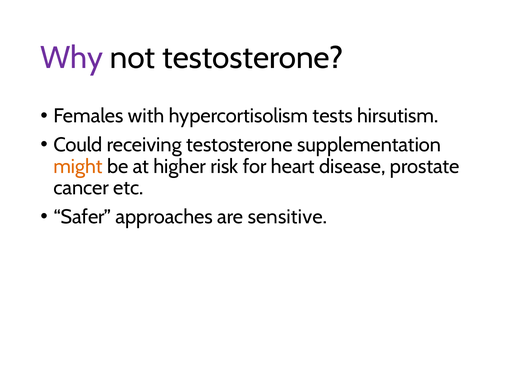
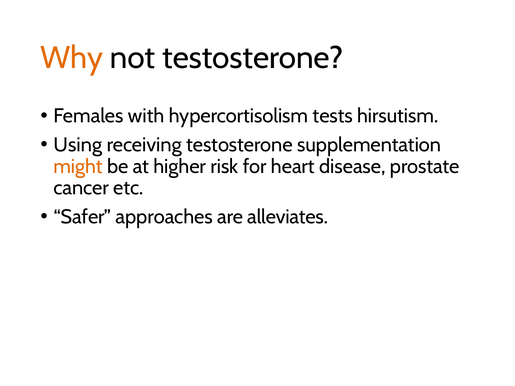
Why colour: purple -> orange (72, 58)
Could: Could -> Using (78, 145)
sensitive: sensitive -> alleviates (288, 217)
